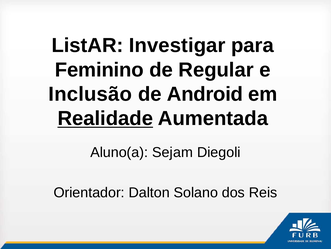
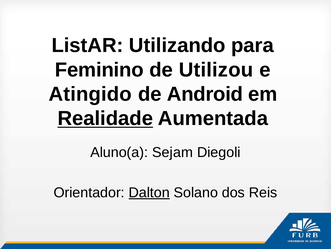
Investigar: Investigar -> Utilizando (177, 45)
Regular: Regular -> Utilizou (216, 70)
Inclusão: Inclusão -> Atingido (90, 94)
Dalton underline: none -> present (149, 192)
